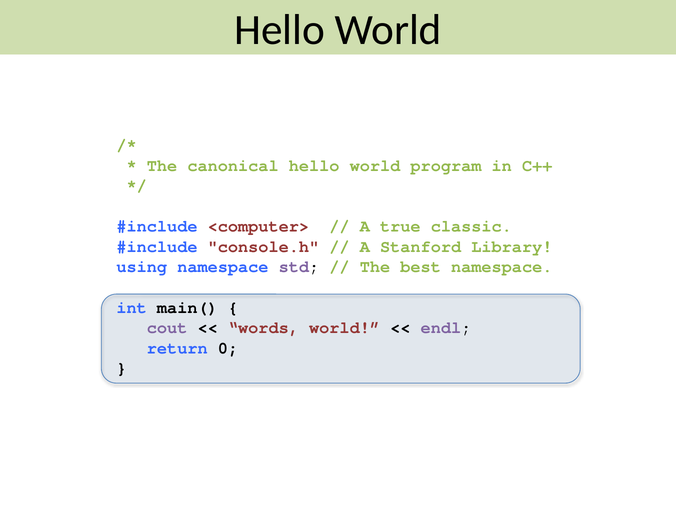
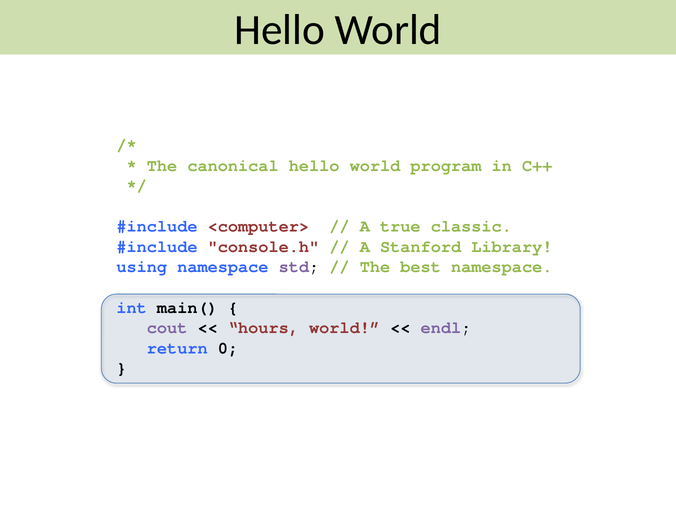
words: words -> hours (263, 328)
